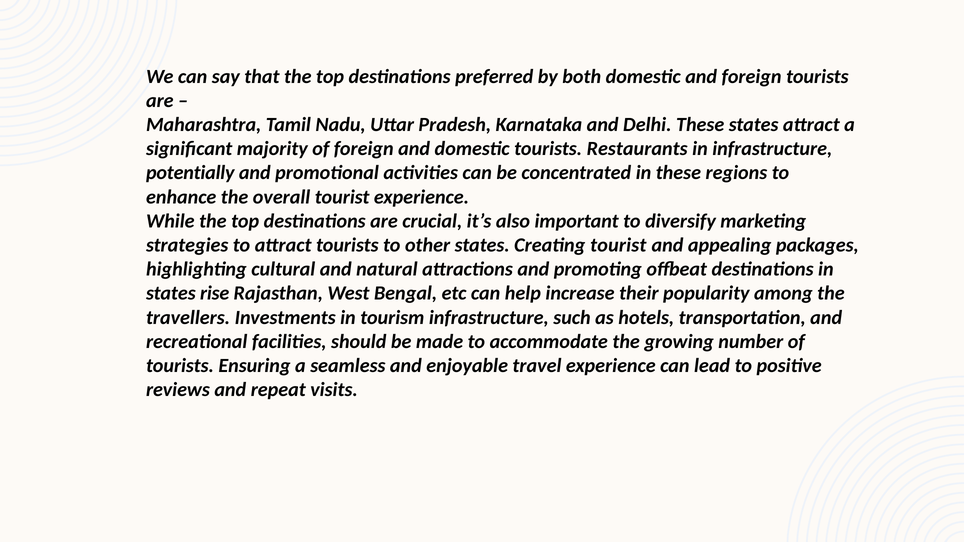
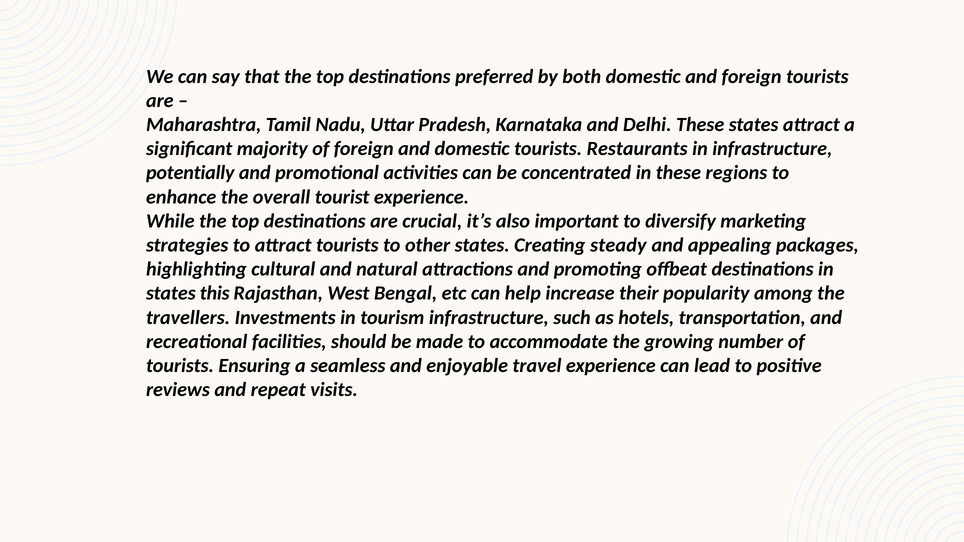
Creating tourist: tourist -> steady (618, 245)
rise: rise -> this (215, 293)
